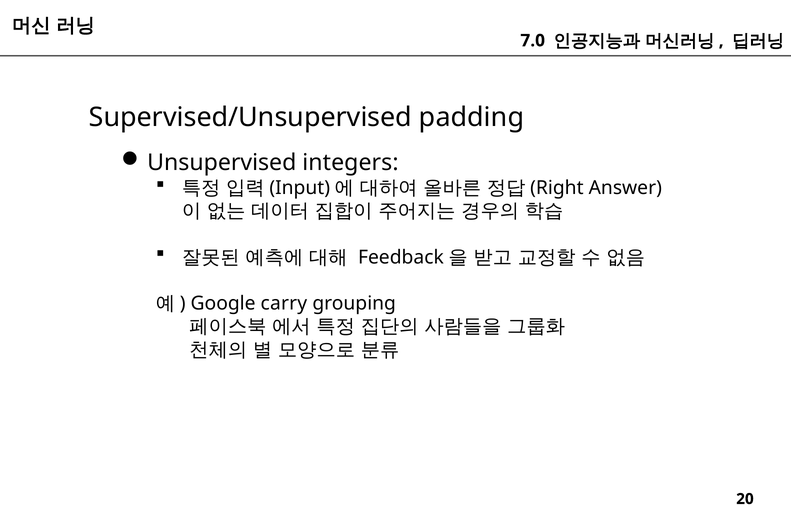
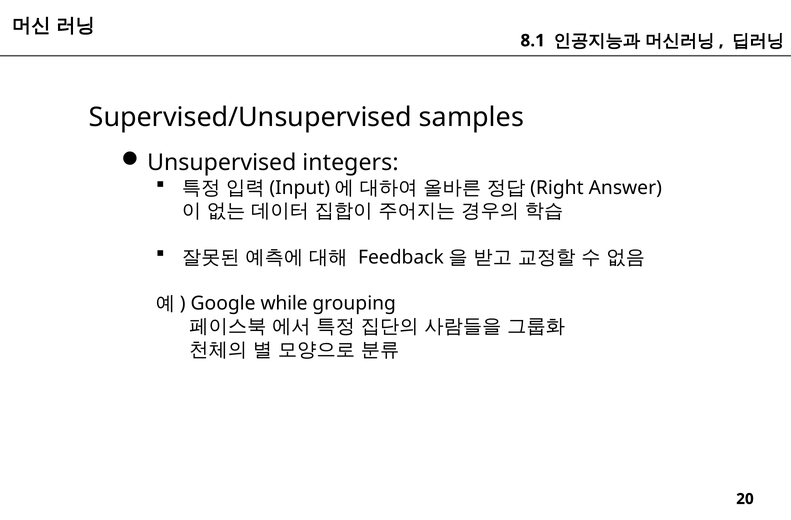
7.0: 7.0 -> 8.1 (533, 41)
padding: padding -> samples (472, 117)
carry: carry -> while (284, 303)
